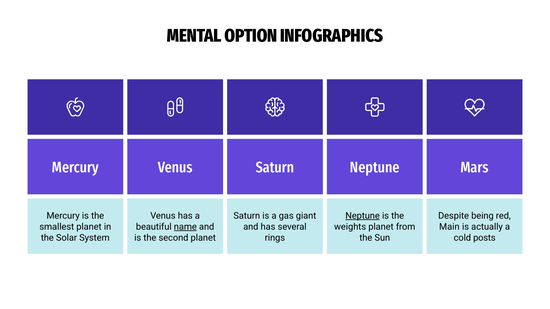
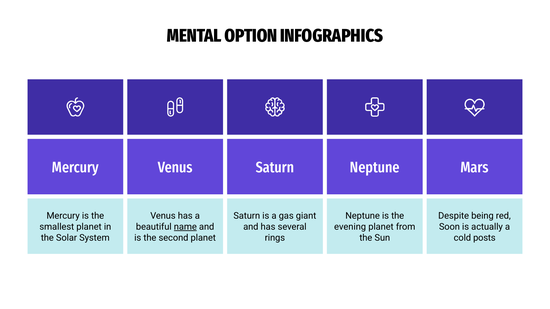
Neptune underline: present -> none (363, 216)
weights: weights -> evening (350, 227)
Main: Main -> Soon (449, 227)
